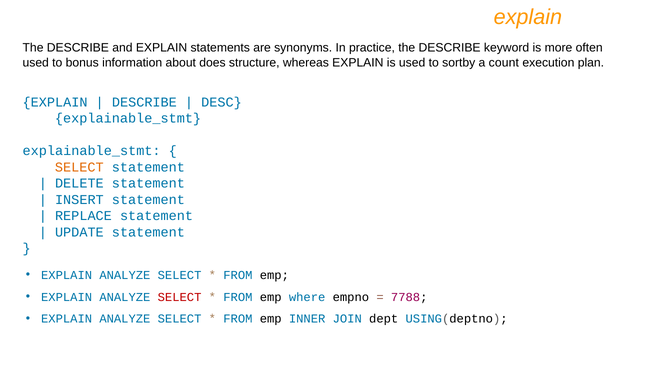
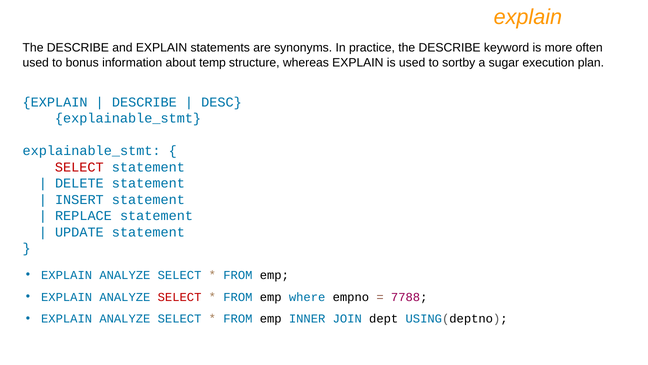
does: does -> temp (213, 62)
count: count -> sugar (504, 62)
SELECT colour: orange -> red (79, 167)
